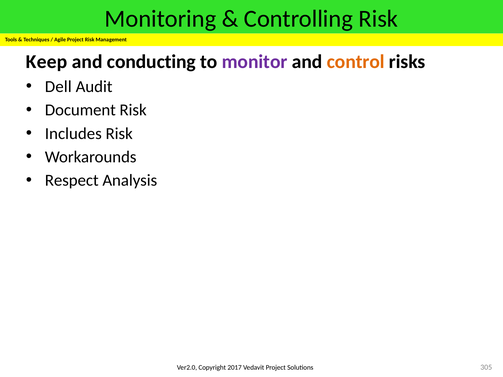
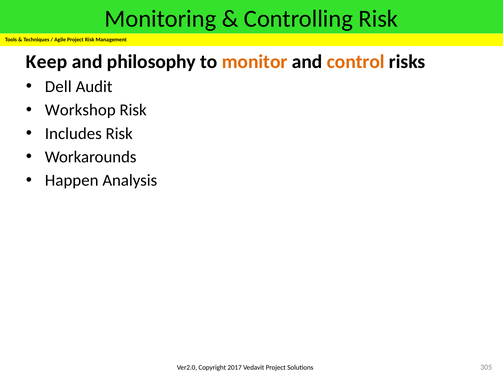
conducting: conducting -> philosophy (151, 62)
monitor colour: purple -> orange (255, 62)
Document: Document -> Workshop (80, 110)
Respect: Respect -> Happen (72, 181)
